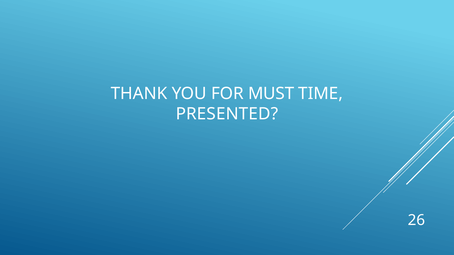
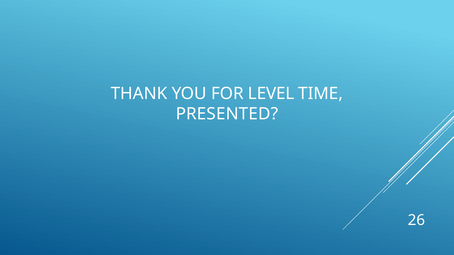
MUST: MUST -> LEVEL (271, 94)
